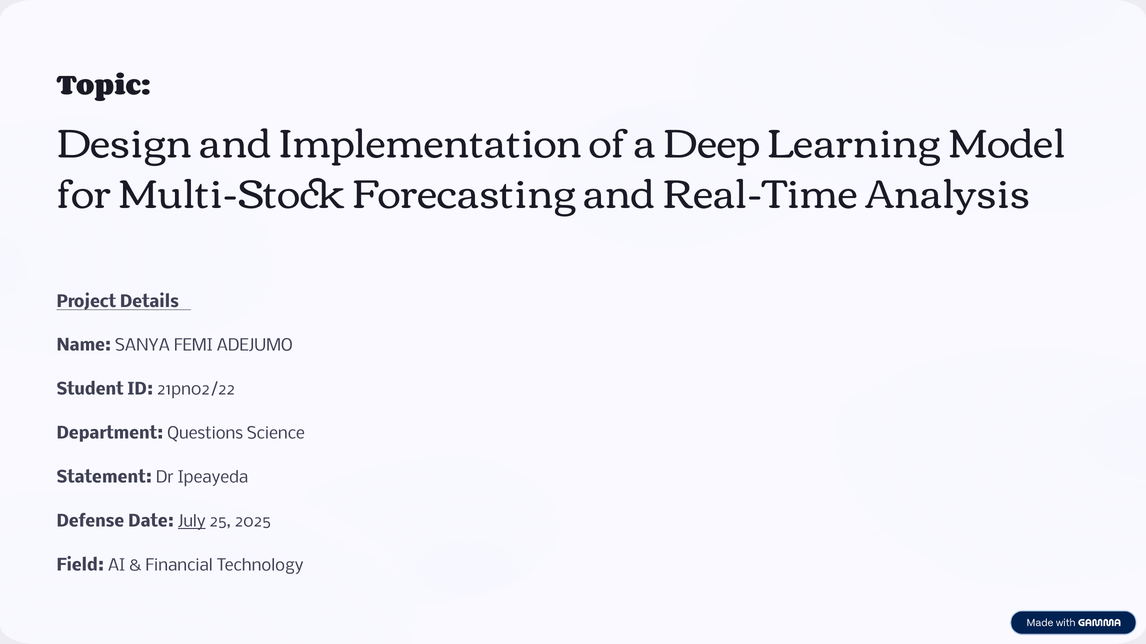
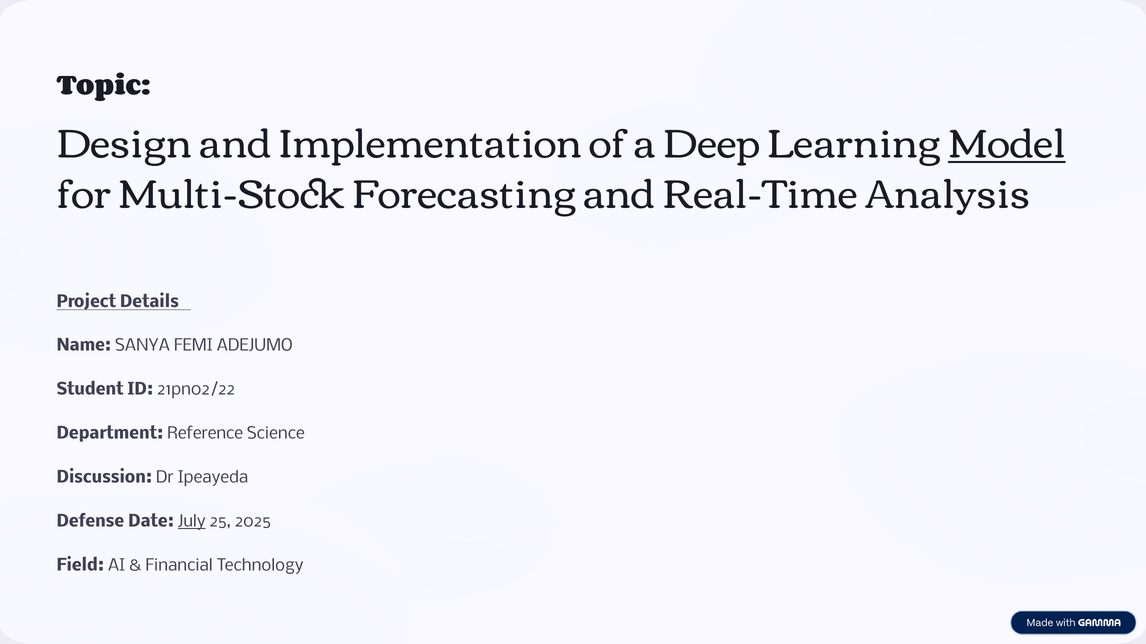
Model underline: none -> present (1007, 145)
Questions: Questions -> Reference (205, 434)
Statement: Statement -> Discussion (104, 478)
